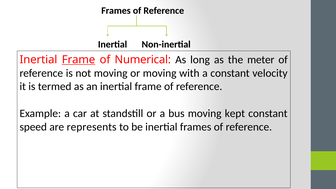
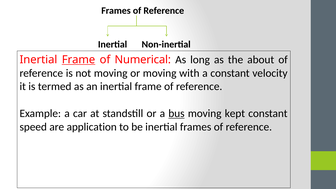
meter: meter -> about (261, 60)
bus underline: none -> present (176, 113)
represents: represents -> application (92, 127)
